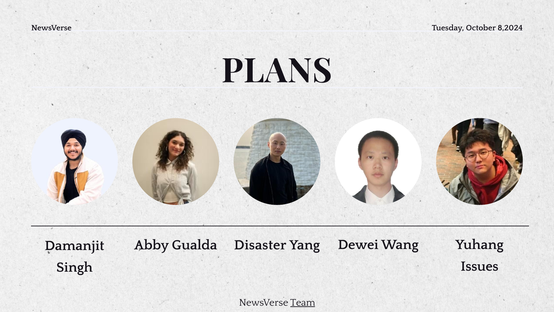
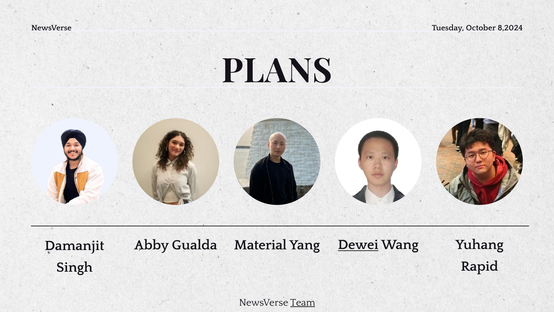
Disaster: Disaster -> Material (260, 245)
Dewei underline: none -> present (358, 244)
Issues: Issues -> Rapid (480, 266)
